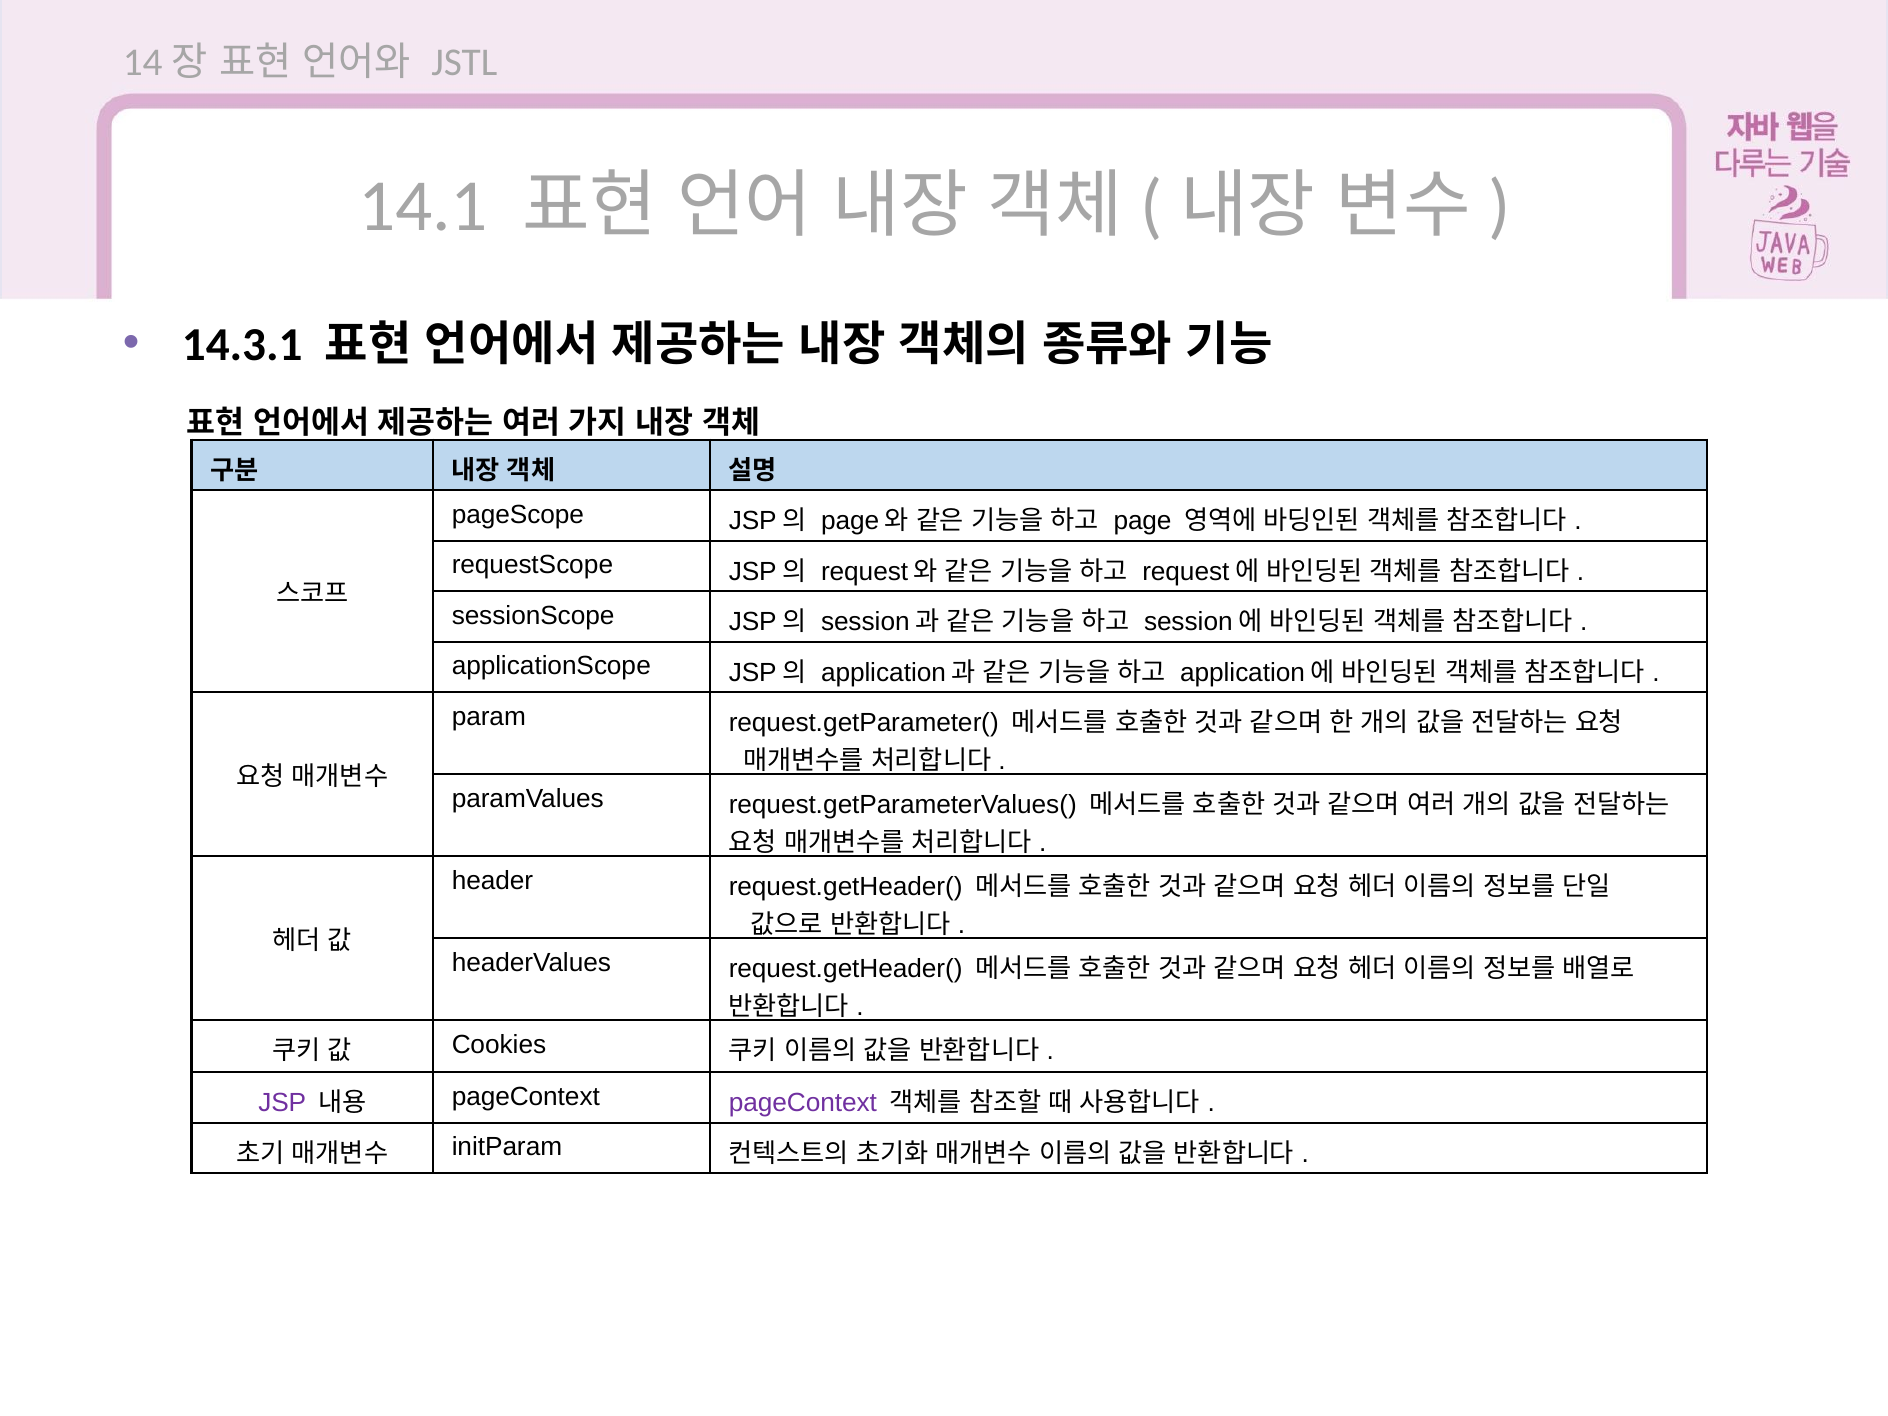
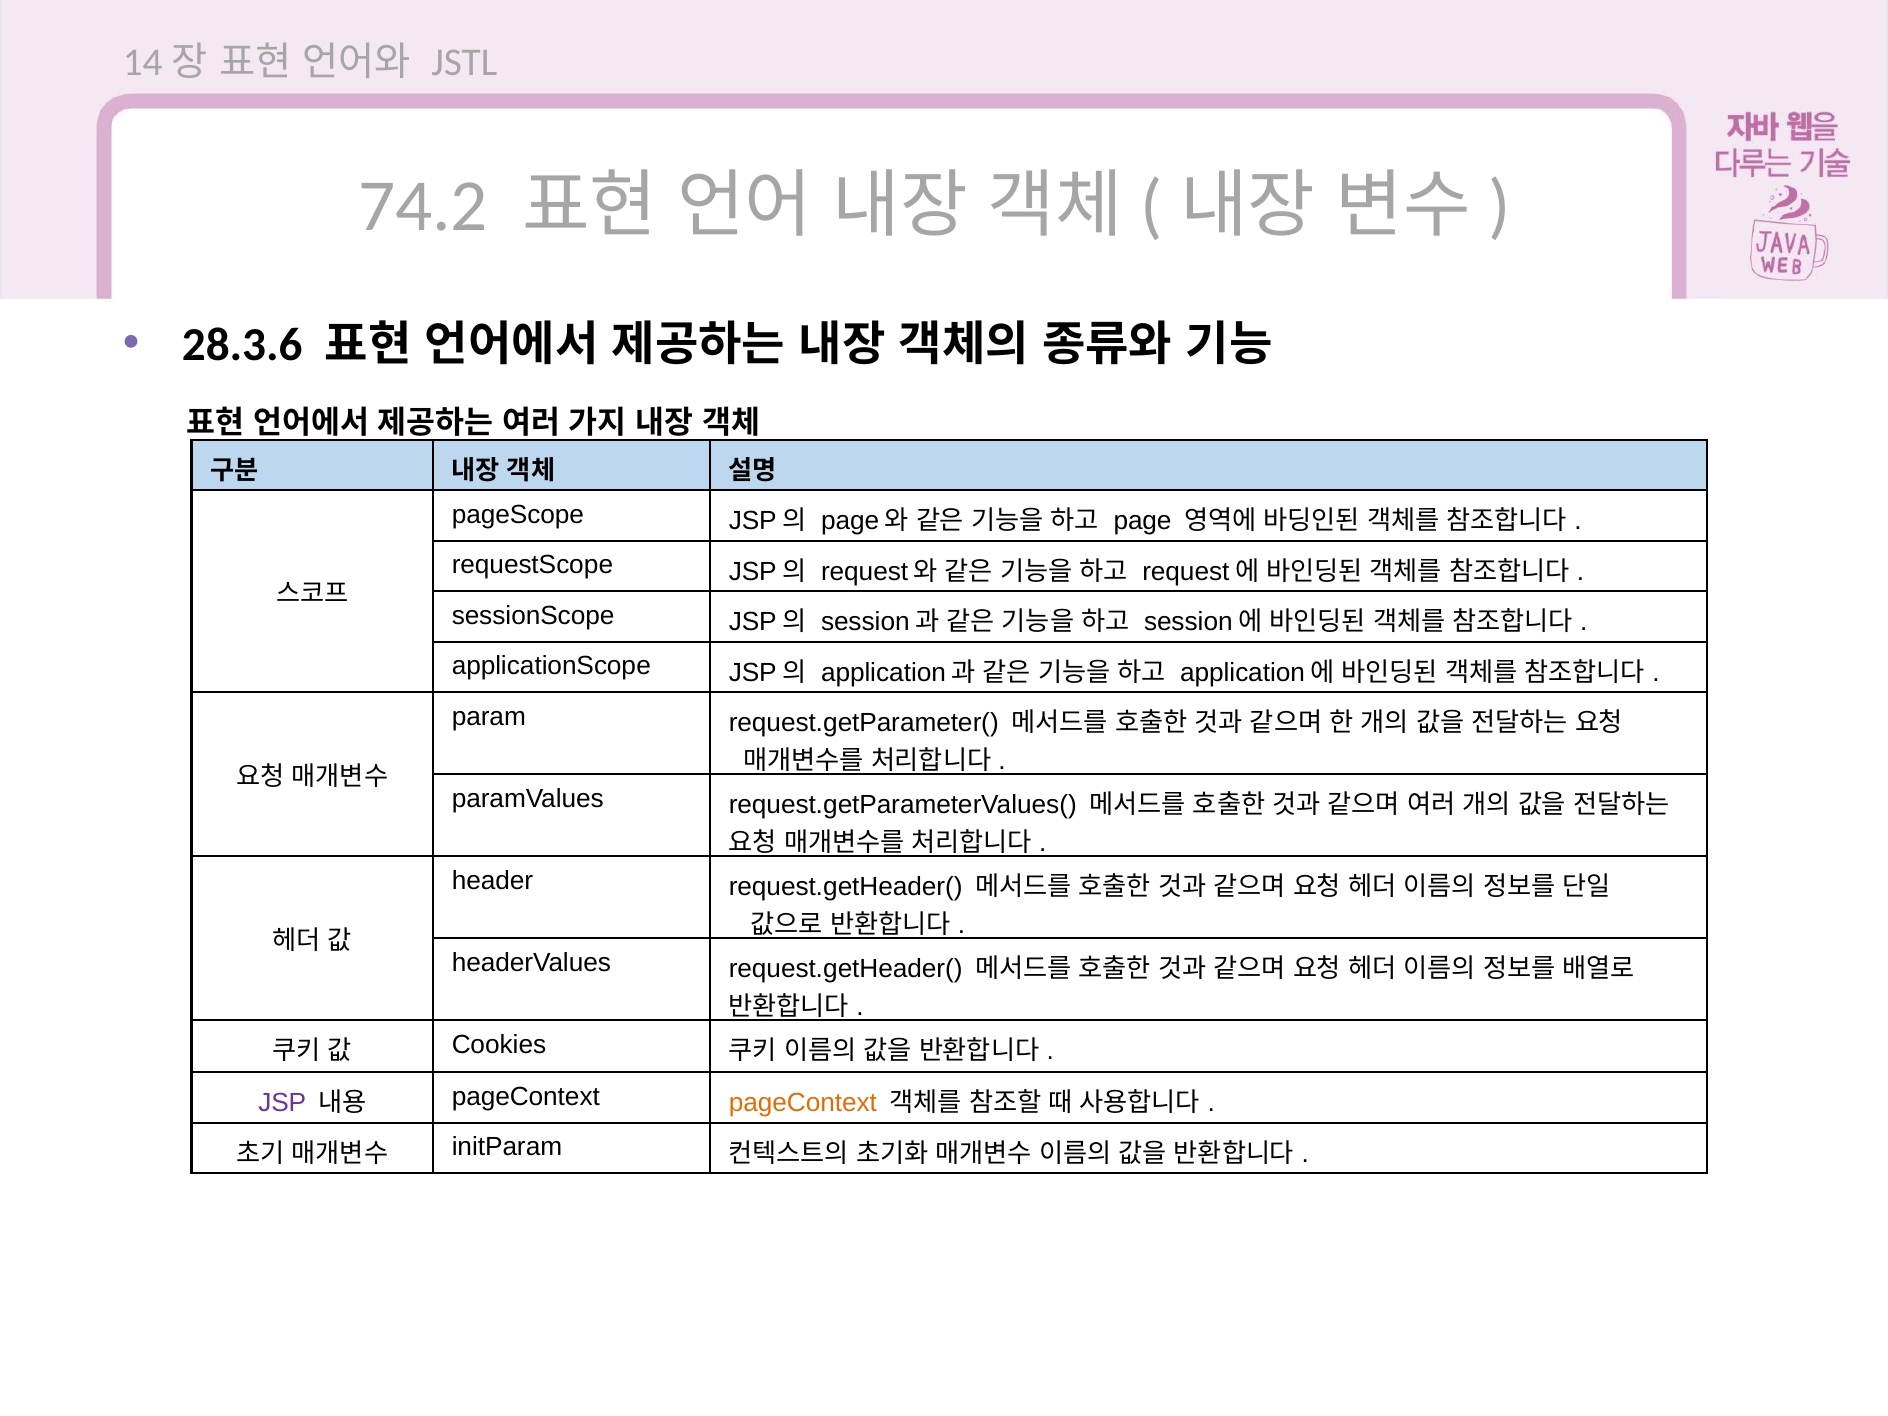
14.1: 14.1 -> 74.2 (423, 206)
14.3.1: 14.3.1 -> 28.3.6 (242, 345)
pageContext colour: purple -> orange (803, 1103)
